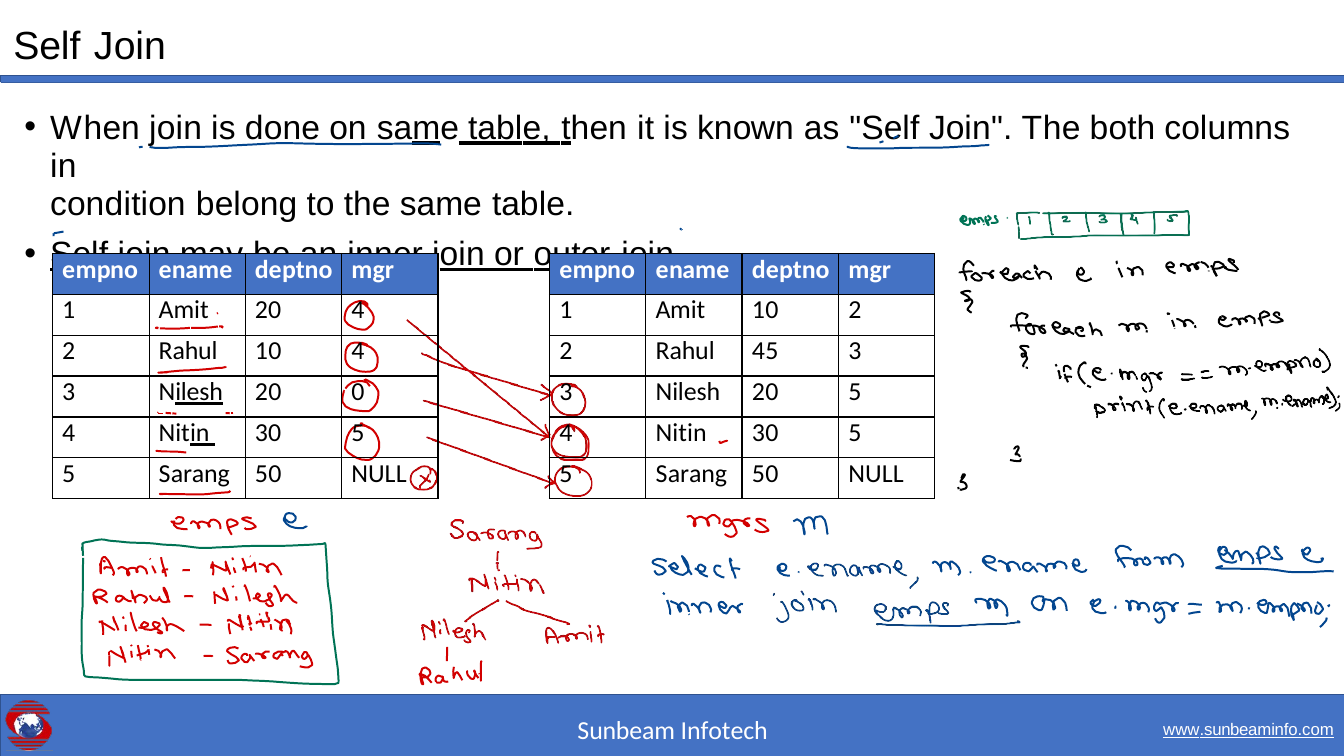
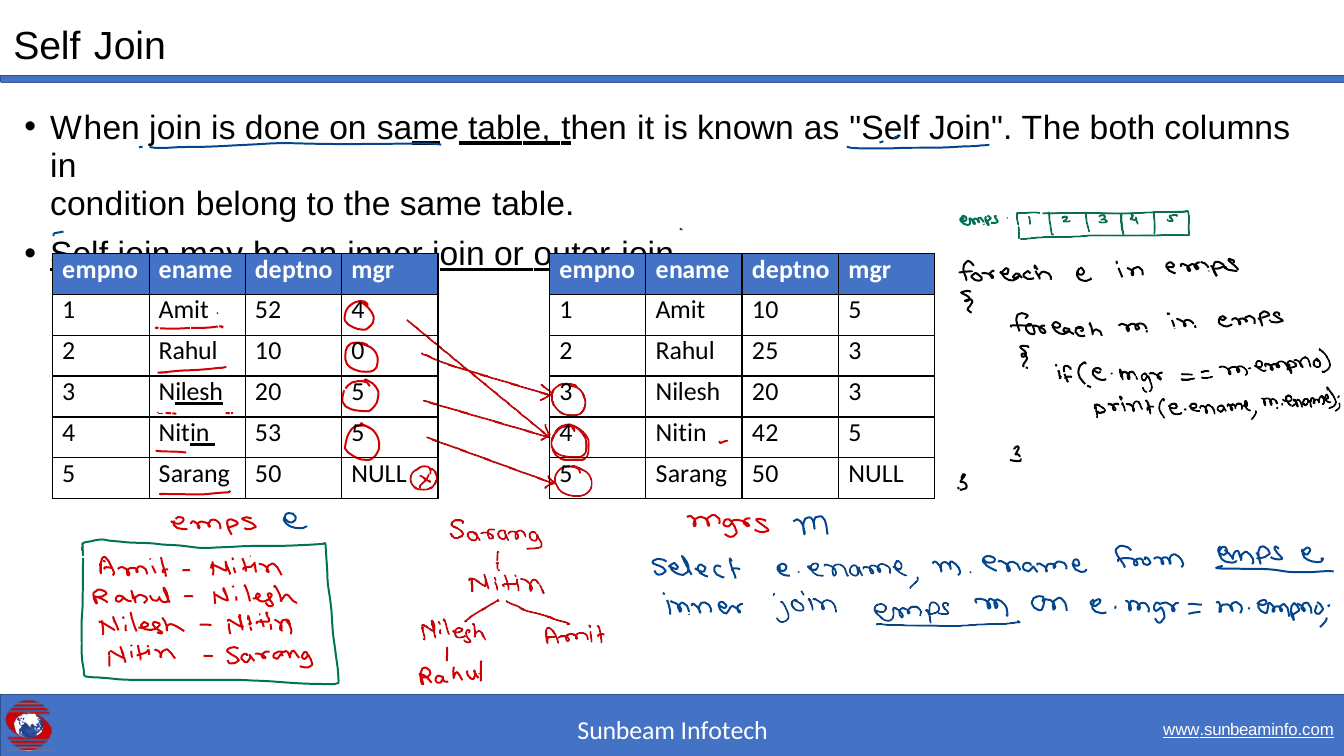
Amit 20: 20 -> 52 (268, 310)
10 2: 2 -> 5 (855, 310)
10 4: 4 -> 0 (358, 351)
45: 45 -> 25 (765, 351)
20 0: 0 -> 5 (358, 392)
20 5: 5 -> 3 (855, 392)
30: 30 -> 53 (268, 433)
30: 30 -> 42 (765, 433)
